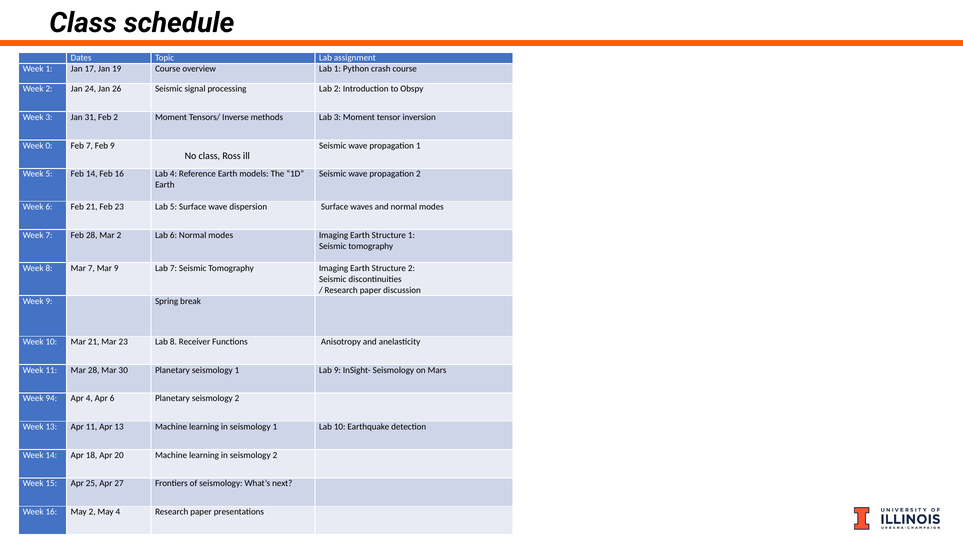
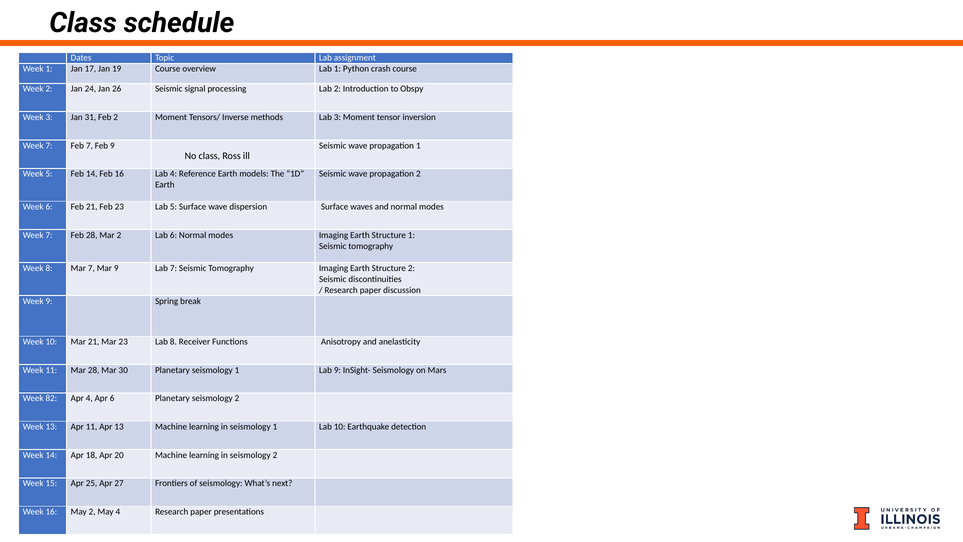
0: 0 -> 7 (49, 146)
94: 94 -> 82 (51, 398)
